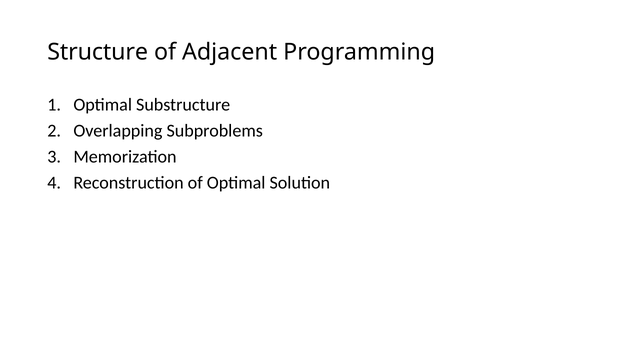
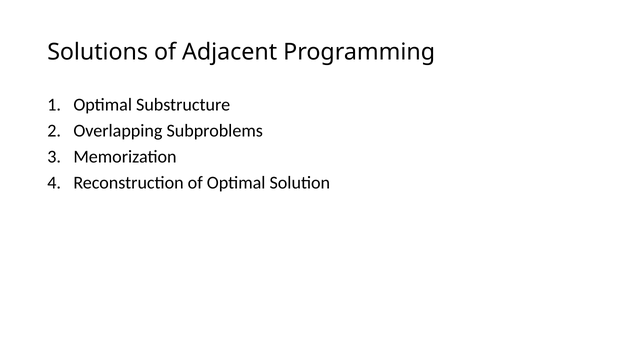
Structure: Structure -> Solutions (98, 52)
